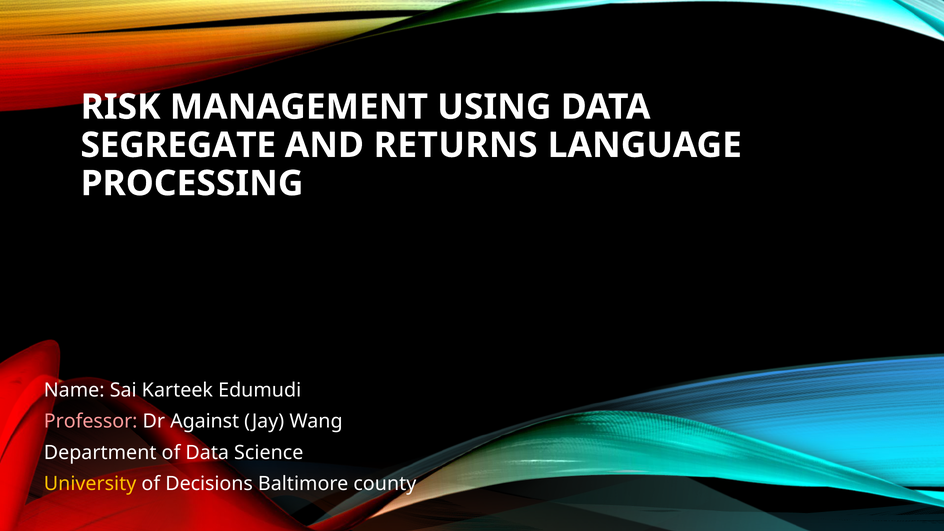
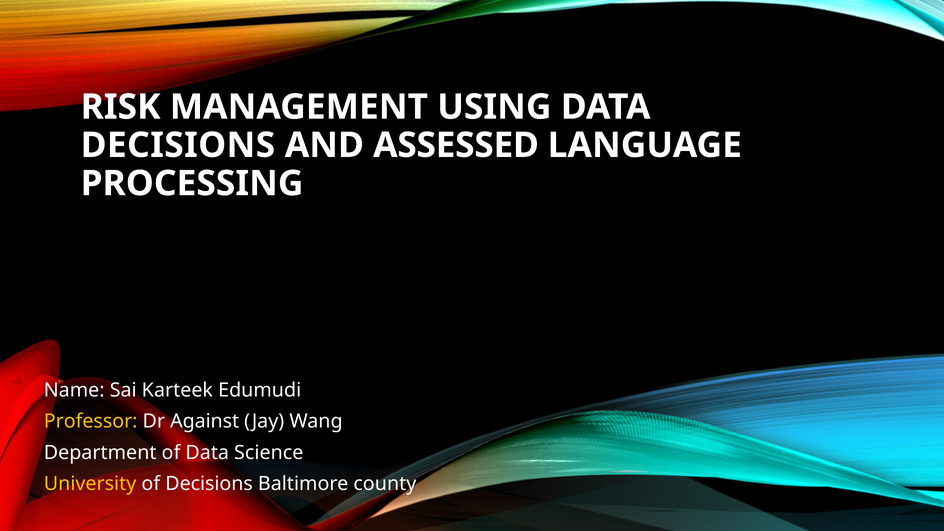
SEGREGATE: SEGREGATE -> DECISIONS (178, 145)
RETURNS: RETURNS -> ASSESSED (456, 145)
Professor colour: pink -> yellow (91, 421)
